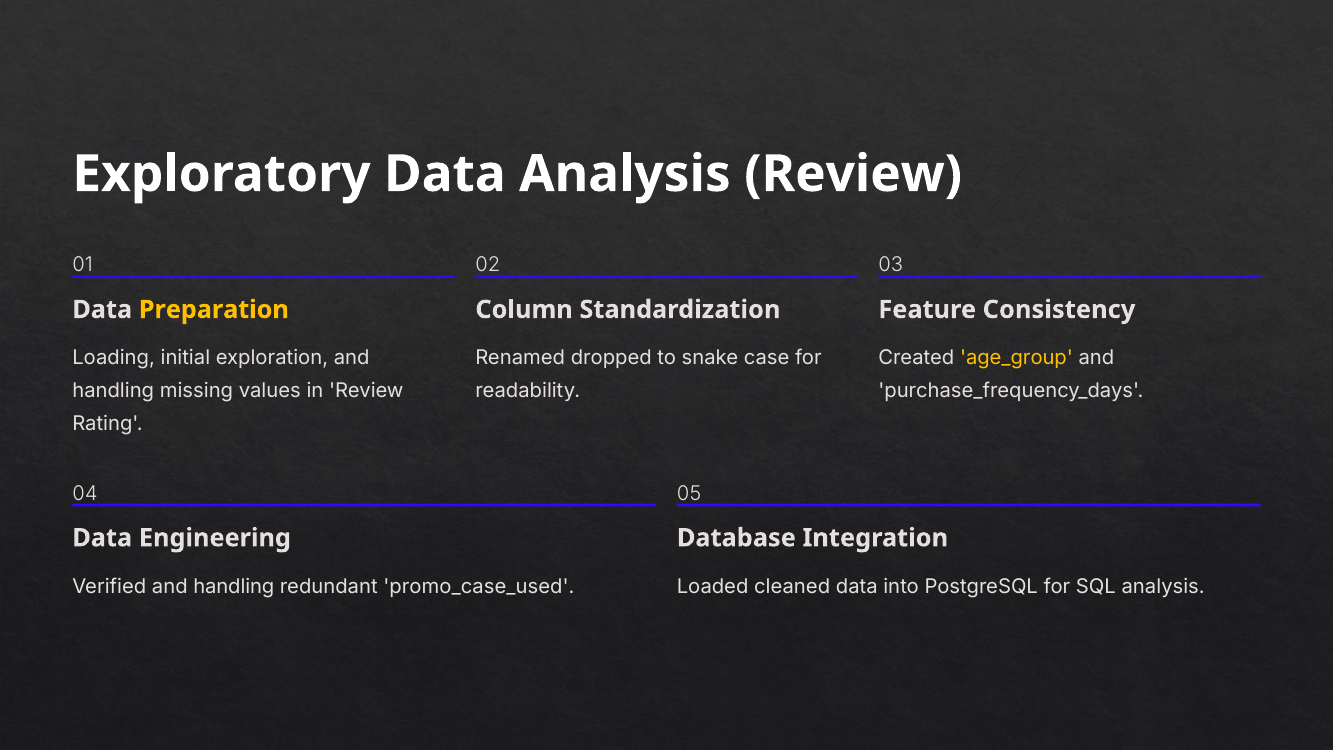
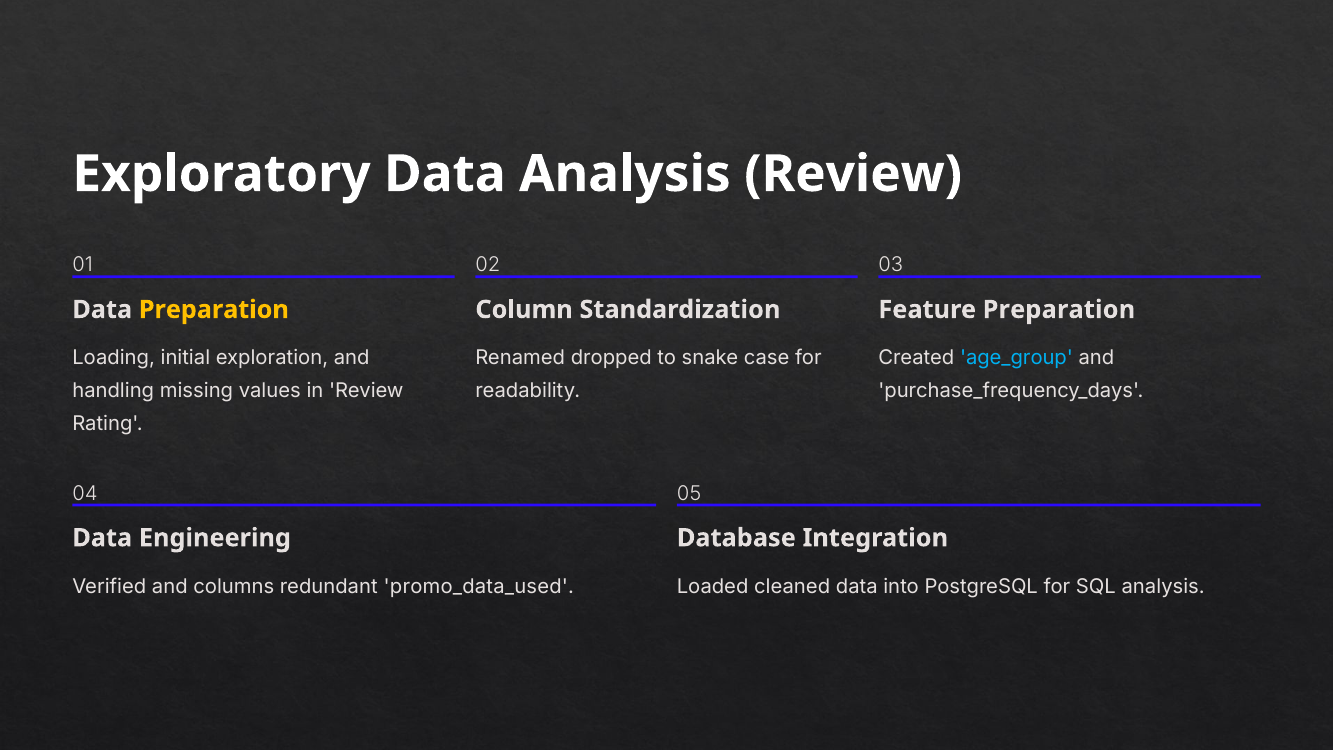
Feature Consistency: Consistency -> Preparation (1059, 310)
age_group colour: yellow -> light blue (1016, 358)
Verified and handling: handling -> columns (234, 586)
promo_case_used: promo_case_used -> promo_data_used (479, 586)
